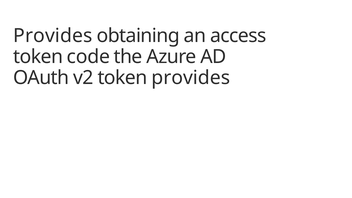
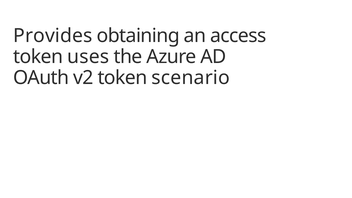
code: code -> uses (88, 57)
token provides: provides -> scenario (191, 78)
